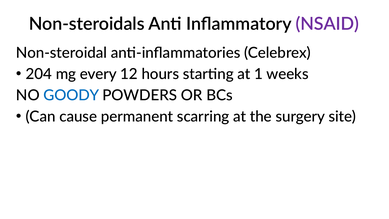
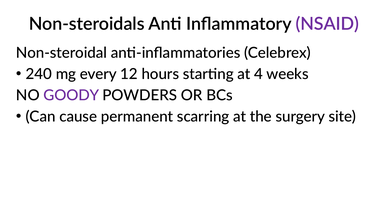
204: 204 -> 240 (39, 74)
1: 1 -> 4 (259, 74)
GOODY colour: blue -> purple (71, 95)
